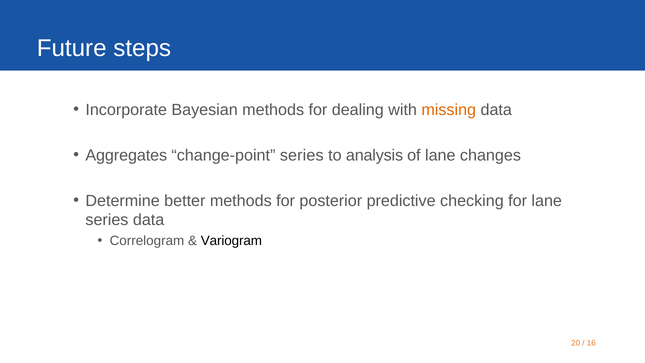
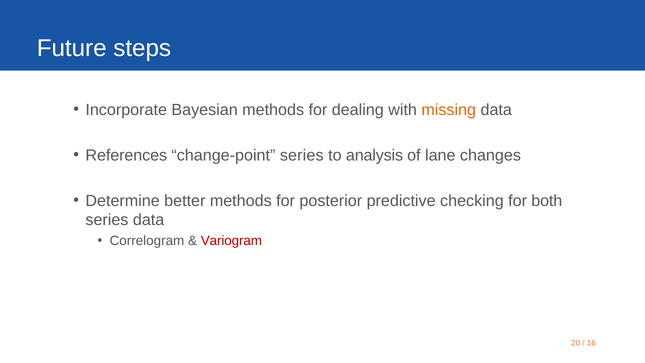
Aggregates: Aggregates -> References (126, 155)
for lane: lane -> both (547, 201)
Variogram colour: black -> red (231, 241)
